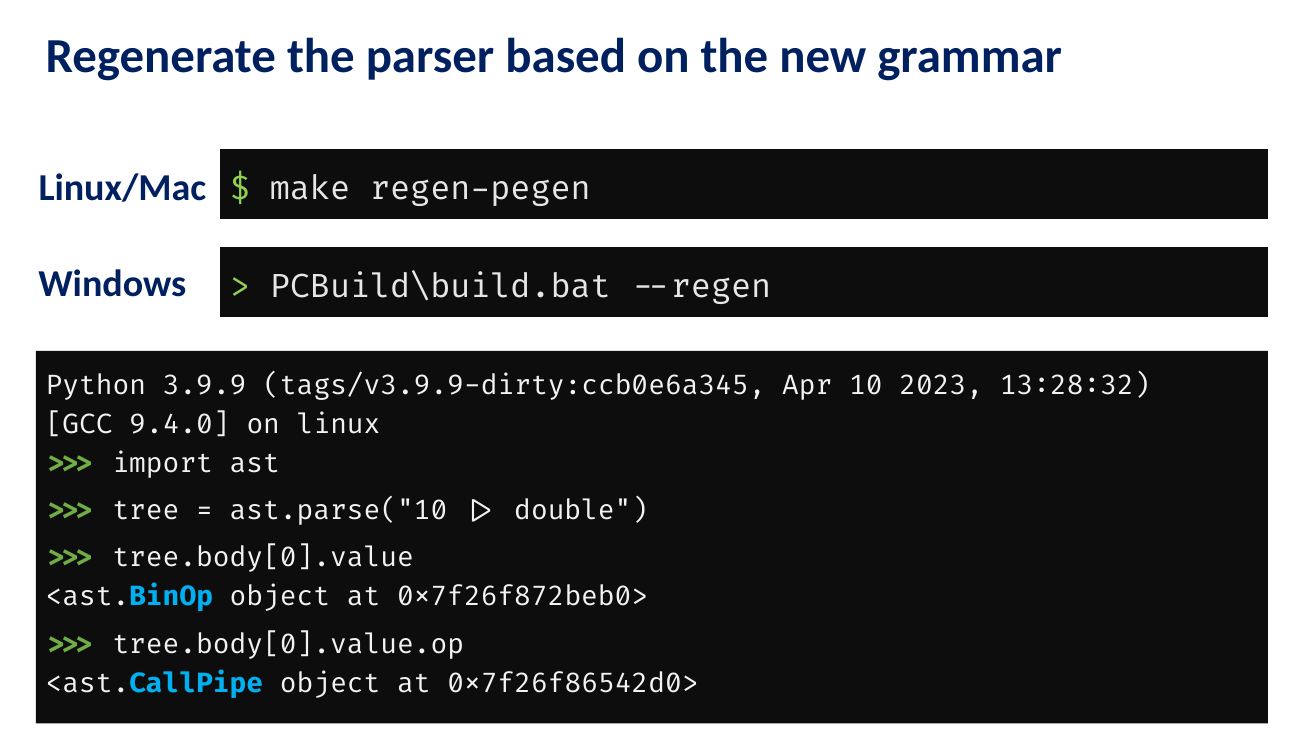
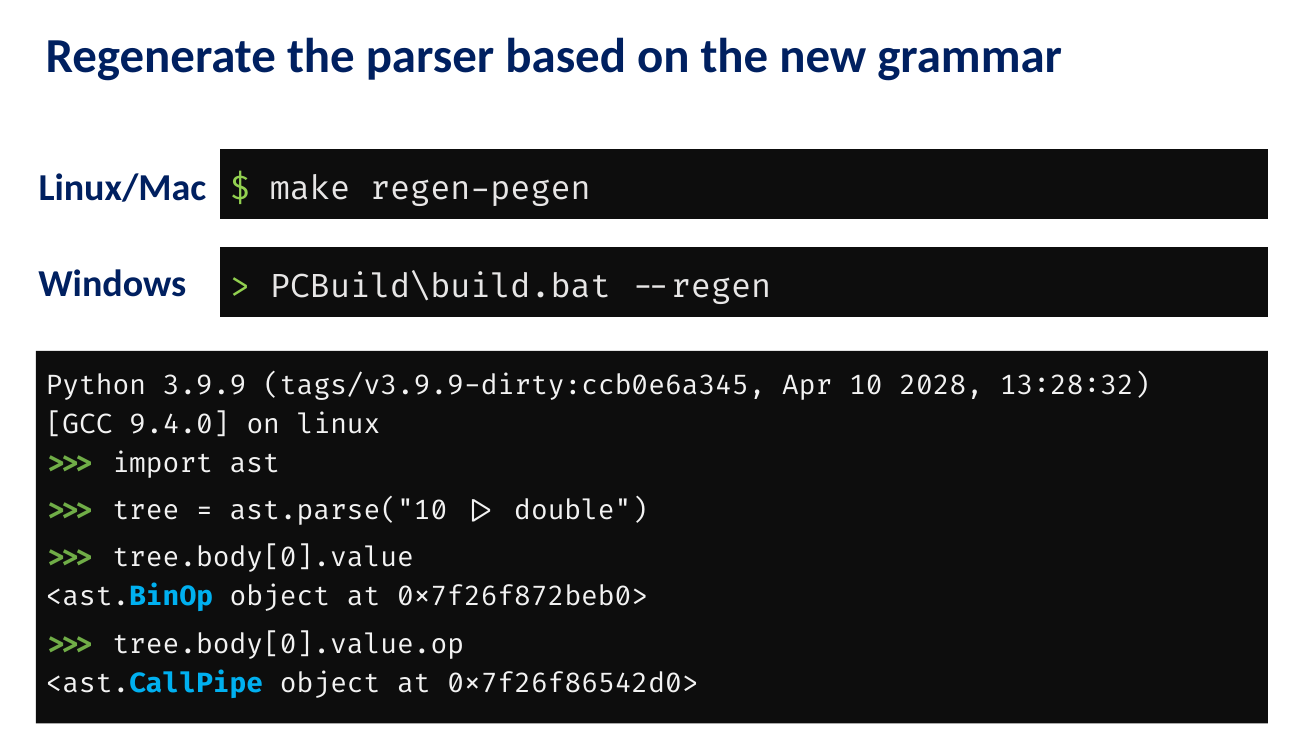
2023: 2023 -> 2028 (941, 385)
